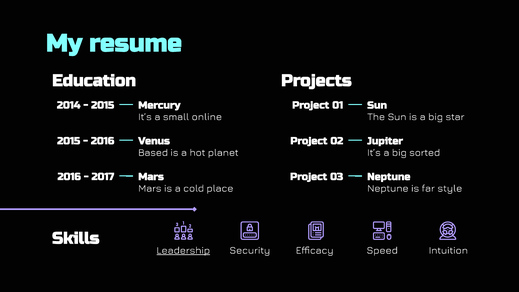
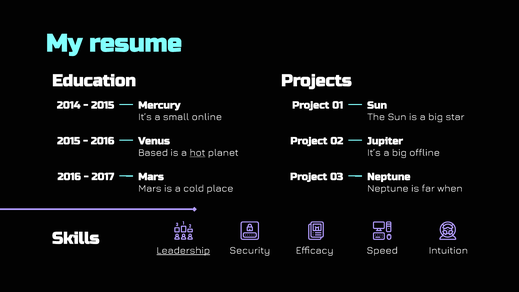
hot underline: none -> present (197, 152)
sorted: sorted -> offline (425, 152)
style: style -> when (450, 188)
